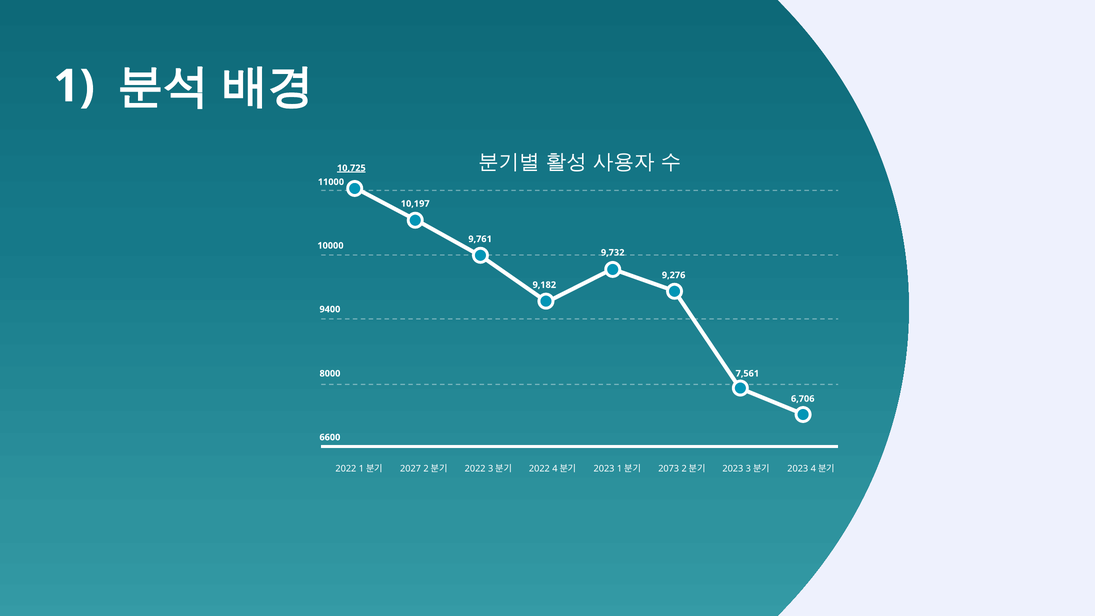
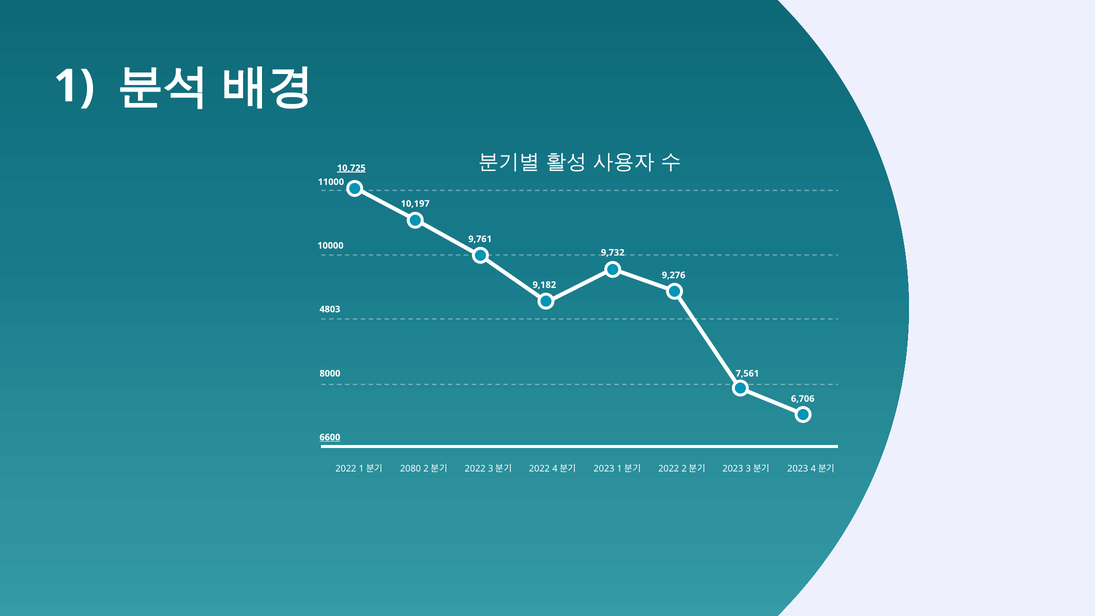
9400: 9400 -> 4803 (330, 309)
6600 underline: none -> present (330, 437)
2073: 2073 -> 2022 (669, 468)
2027: 2027 -> 2080 (411, 469)
